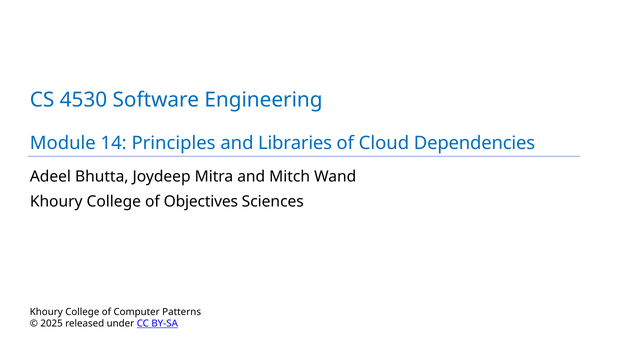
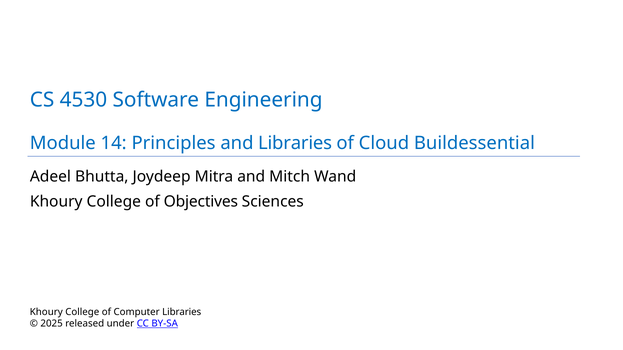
Dependencies: Dependencies -> Buildessential (474, 144)
Computer Patterns: Patterns -> Libraries (182, 312)
